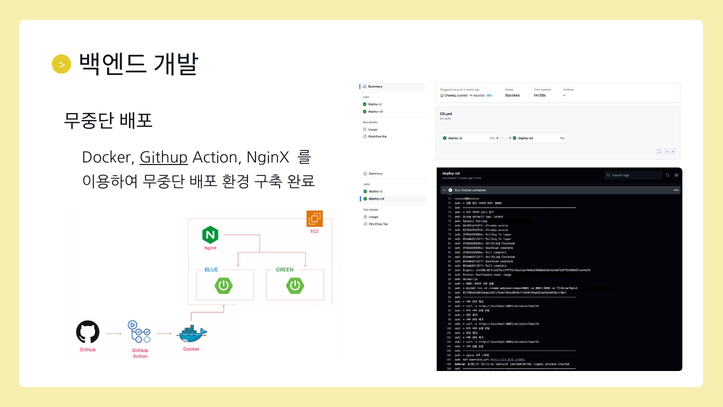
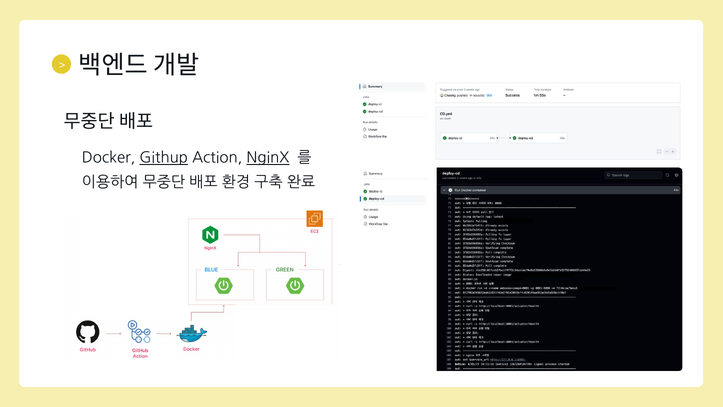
NginX underline: none -> present (268, 158)
